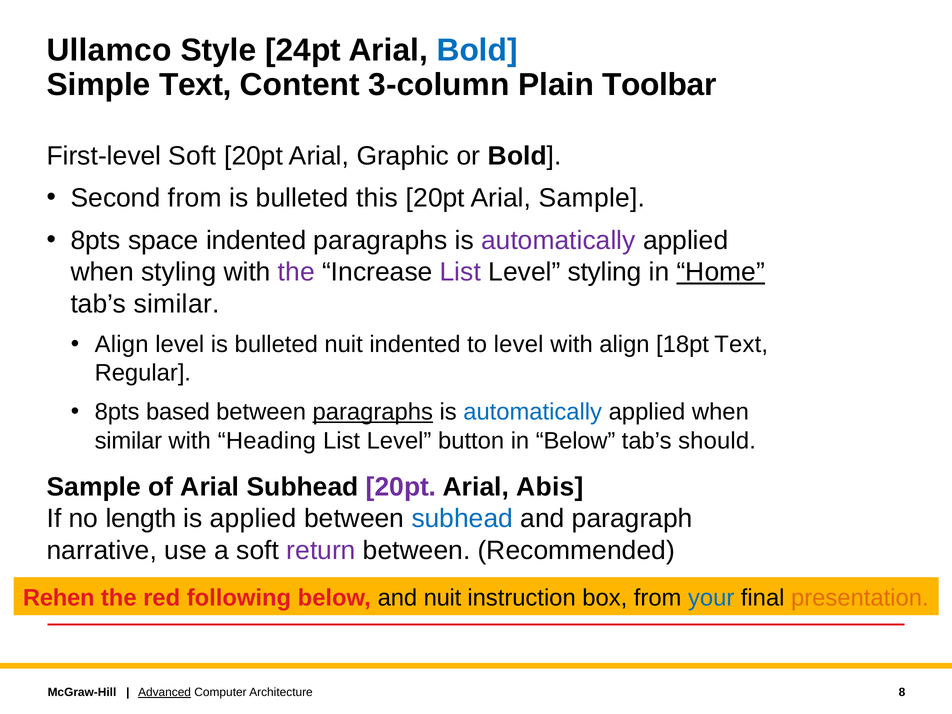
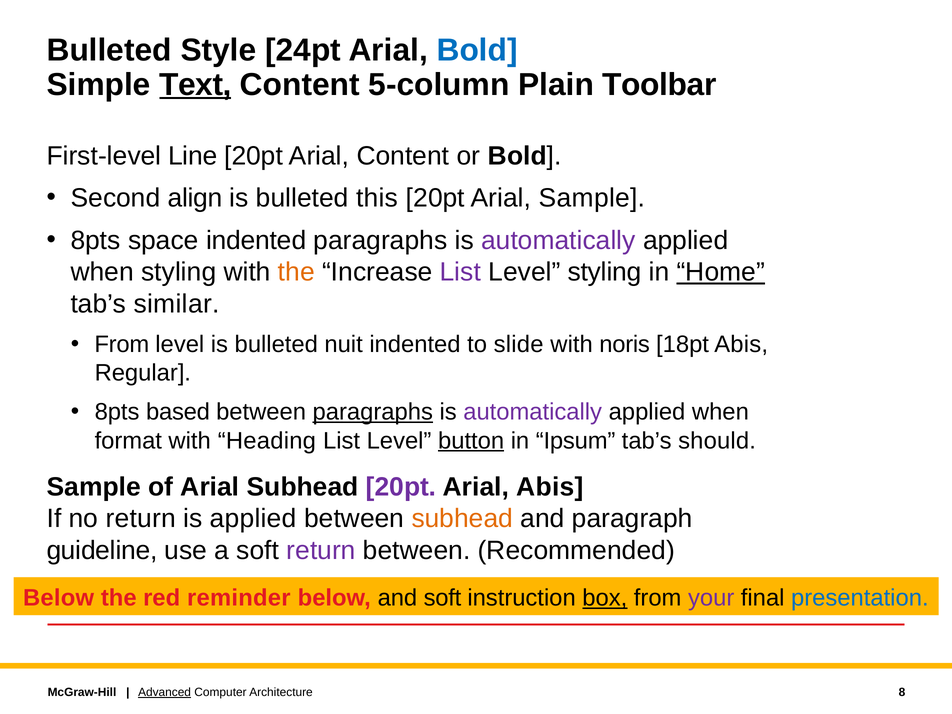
Ullamco: Ullamco -> Bulleted (109, 50)
Text underline: none -> present (195, 85)
3-column: 3-column -> 5-column (439, 85)
First-level Soft: Soft -> Line (193, 156)
Arial Graphic: Graphic -> Content (403, 156)
Second from: from -> align (195, 198)
the colour: purple -> orange (296, 272)
Align: Align -> From (122, 344)
to level: level -> slide (519, 344)
with align: align -> noris (625, 344)
18pt Text: Text -> Abis (741, 344)
automatically colour: blue -> purple (533, 412)
similar: similar -> format (128, 441)
button underline: none -> present (471, 441)
in Below: Below -> Ipsum (576, 441)
no length: length -> return (141, 519)
subhead colour: blue -> orange (462, 519)
narrative: narrative -> guideline (102, 550)
Rehen: Rehen -> Below (59, 598)
following: following -> reminder (239, 598)
and nuit: nuit -> soft (442, 598)
box underline: none -> present (605, 598)
your colour: blue -> purple (711, 598)
presentation colour: orange -> blue (860, 598)
